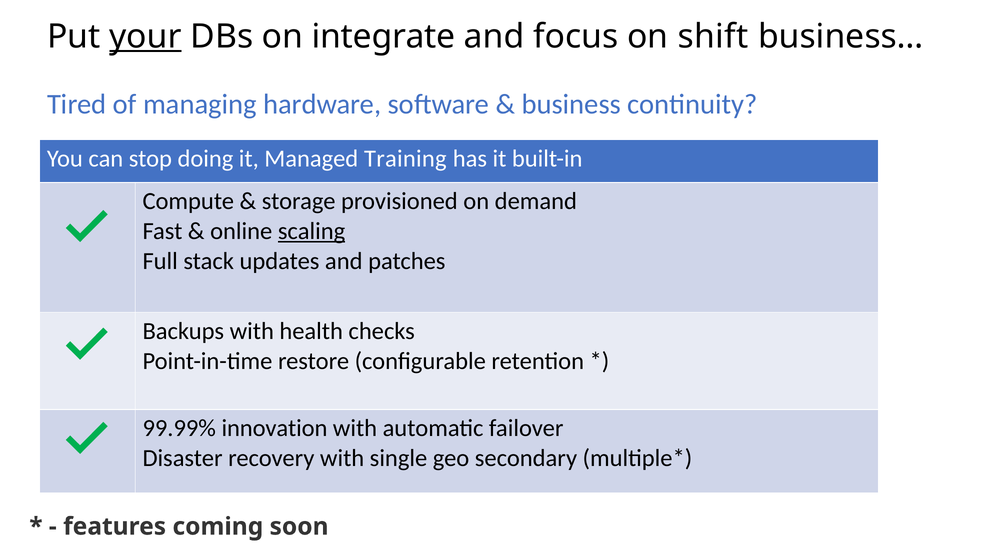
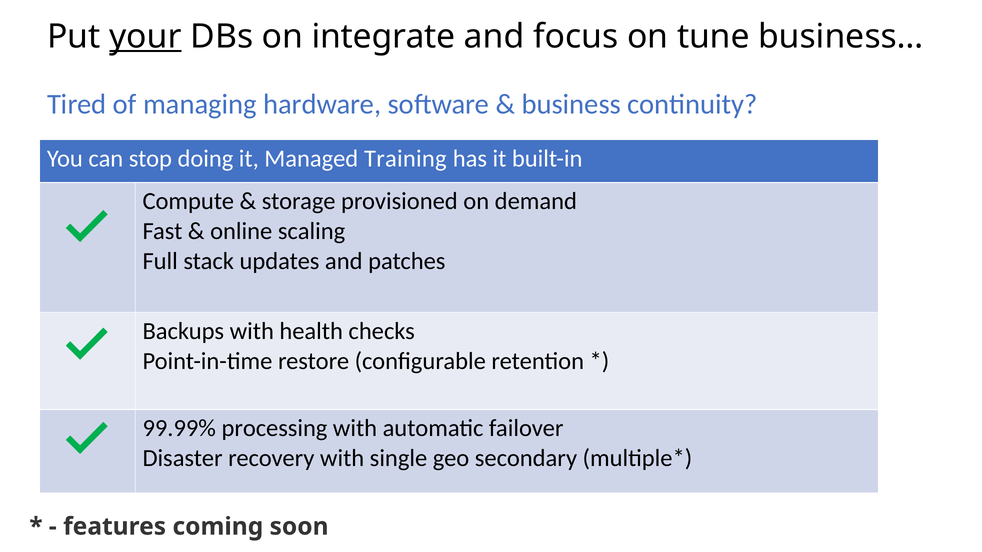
shift: shift -> tune (713, 37)
scaling underline: present -> none (312, 231)
innovation: innovation -> processing (274, 428)
